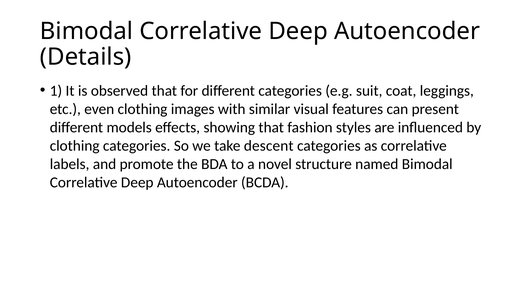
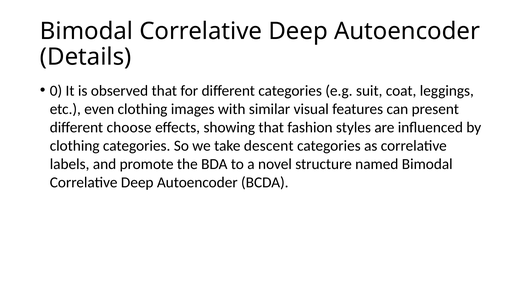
1: 1 -> 0 (56, 91)
models: models -> choose (129, 127)
